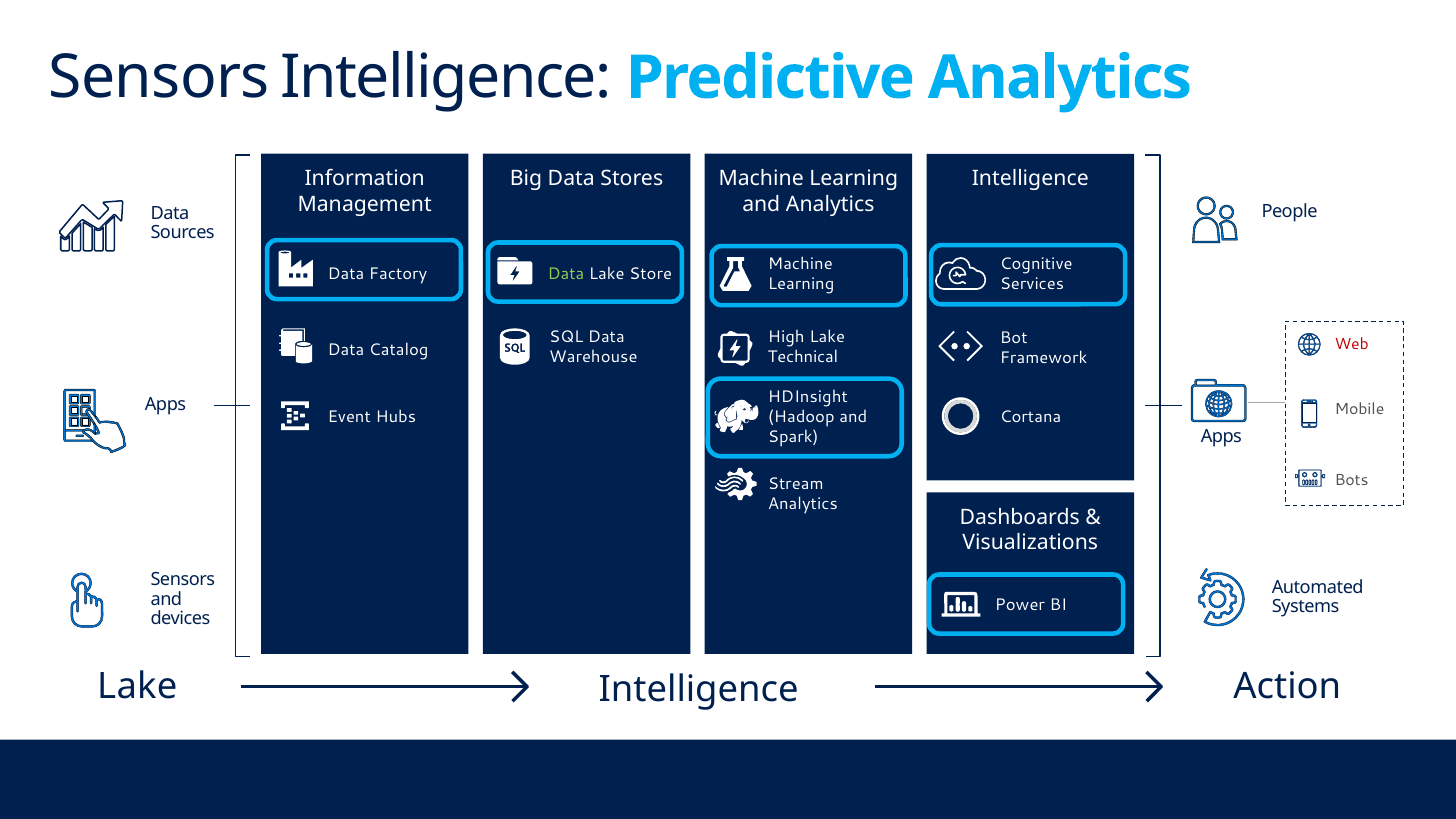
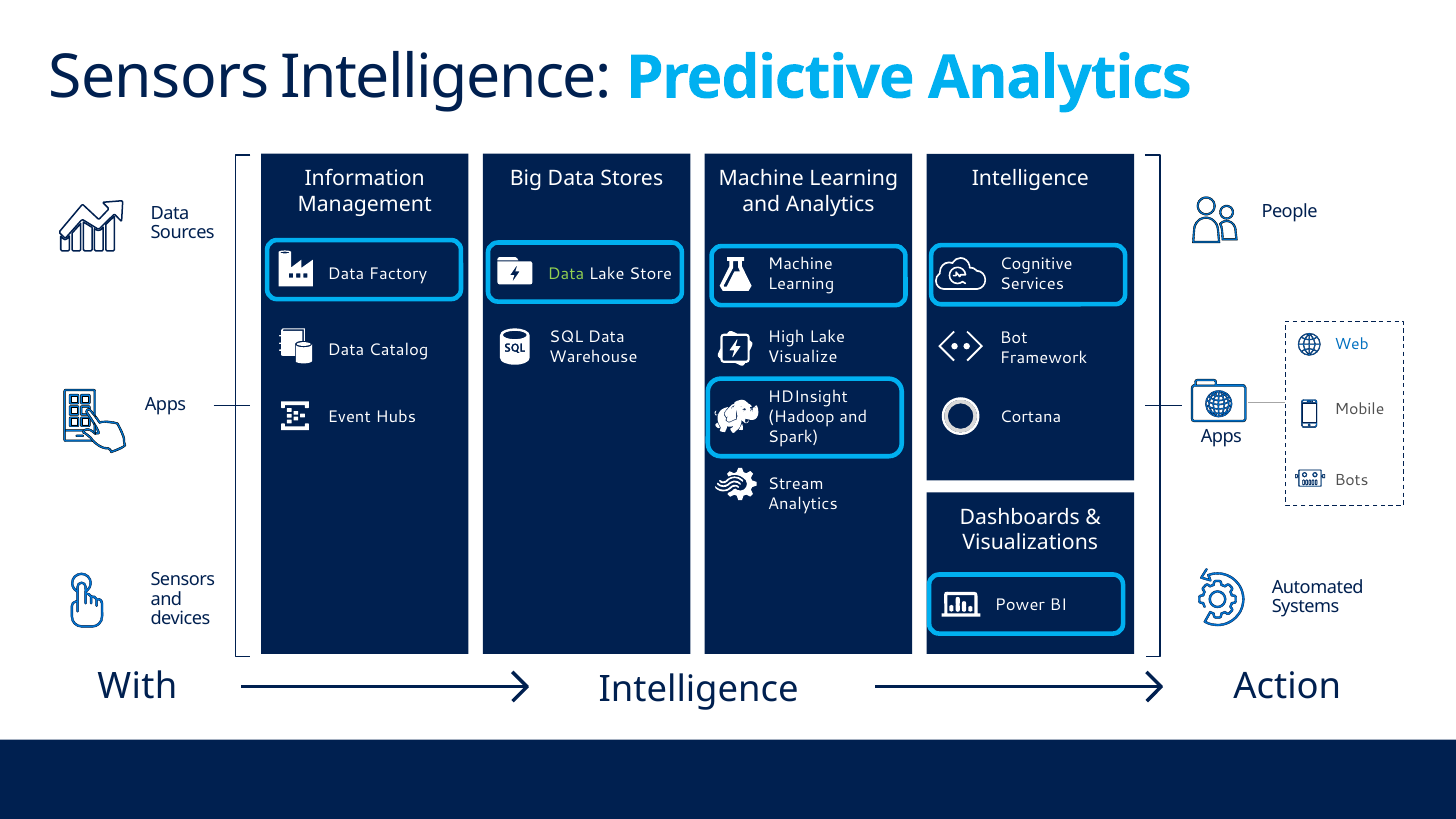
Web colour: red -> blue (1352, 344)
Technical: Technical -> Visualize (803, 357)
Lake: Lake -> With (137, 686)
